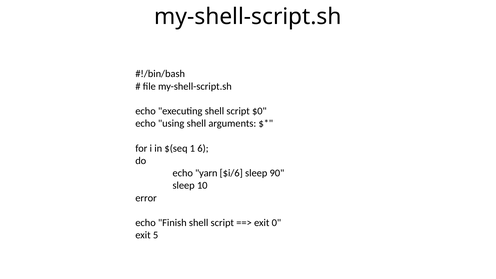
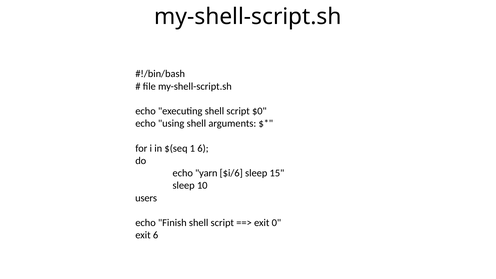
90: 90 -> 15 (277, 173)
error: error -> users (146, 198)
exit 5: 5 -> 6 (156, 235)
